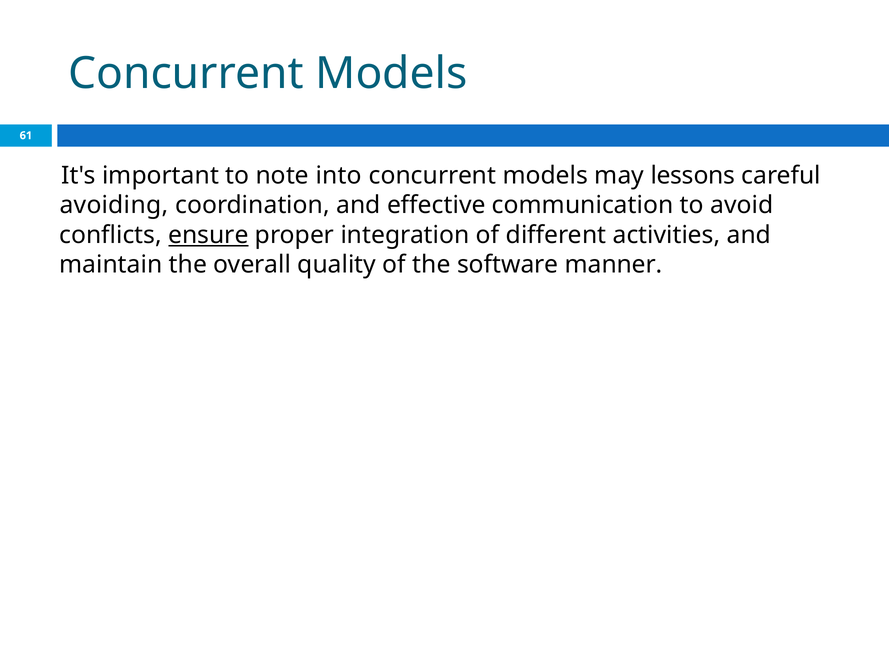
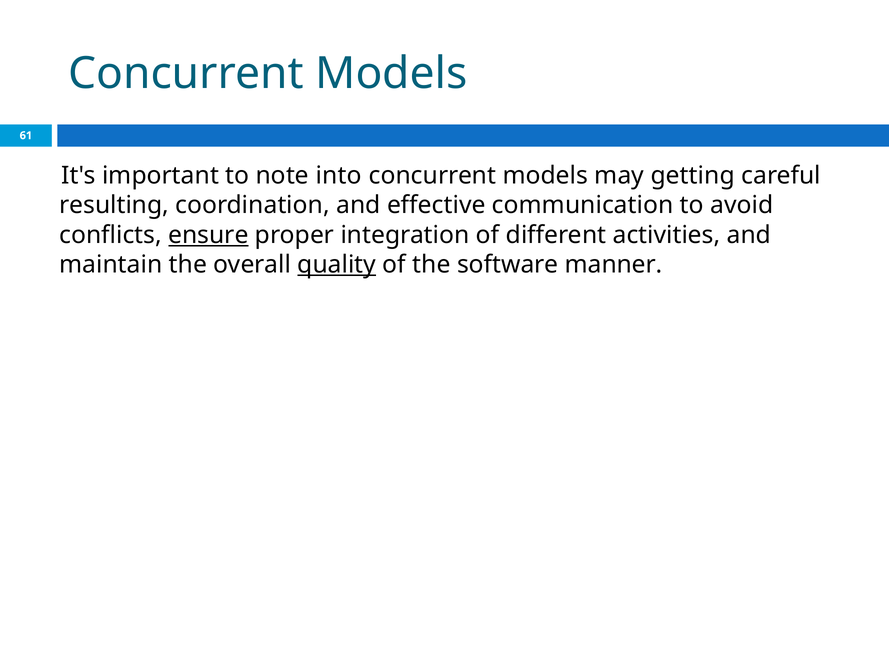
lessons: lessons -> getting (693, 176)
avoiding: avoiding -> resulting (114, 205)
quality underline: none -> present (337, 264)
